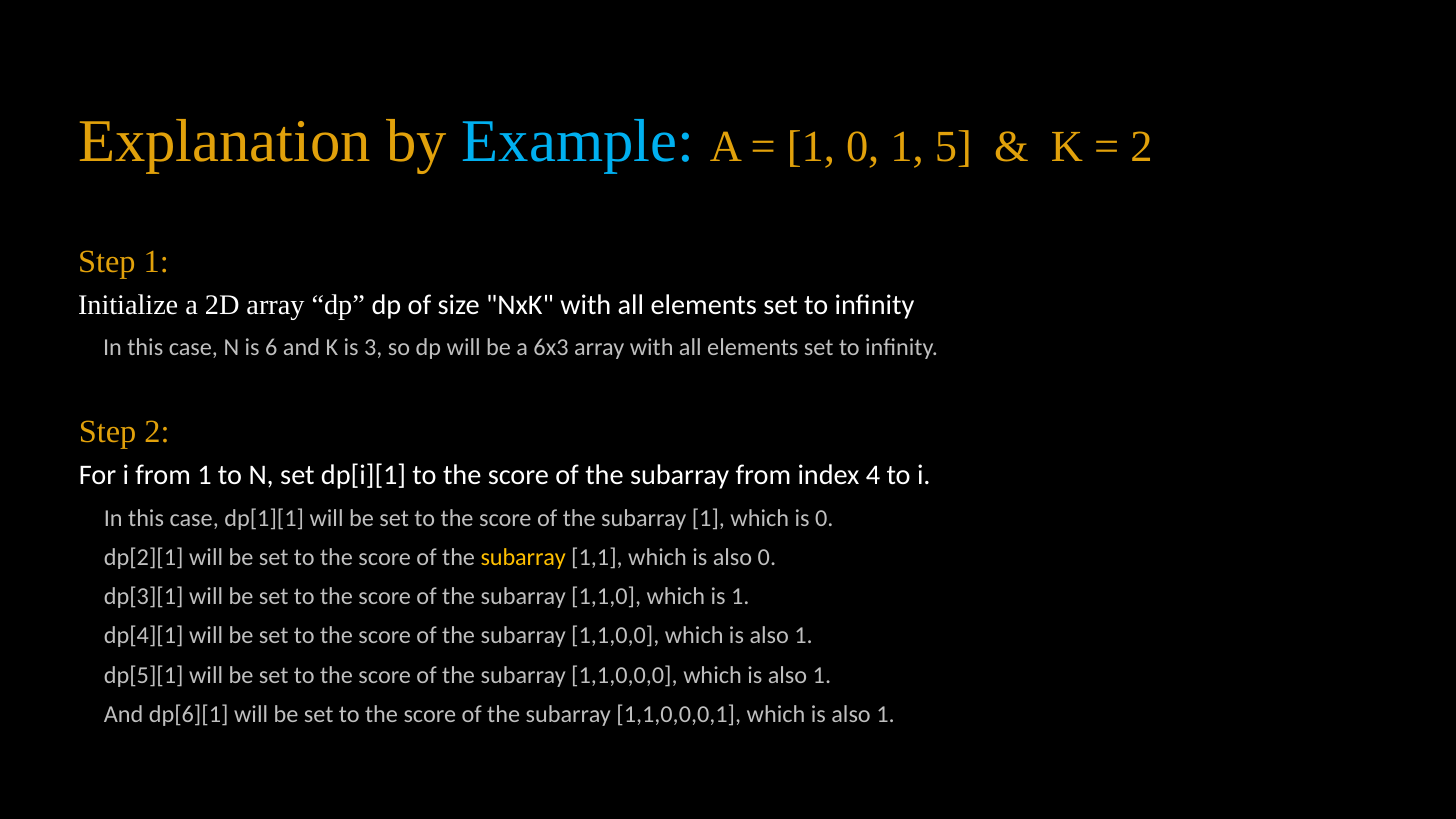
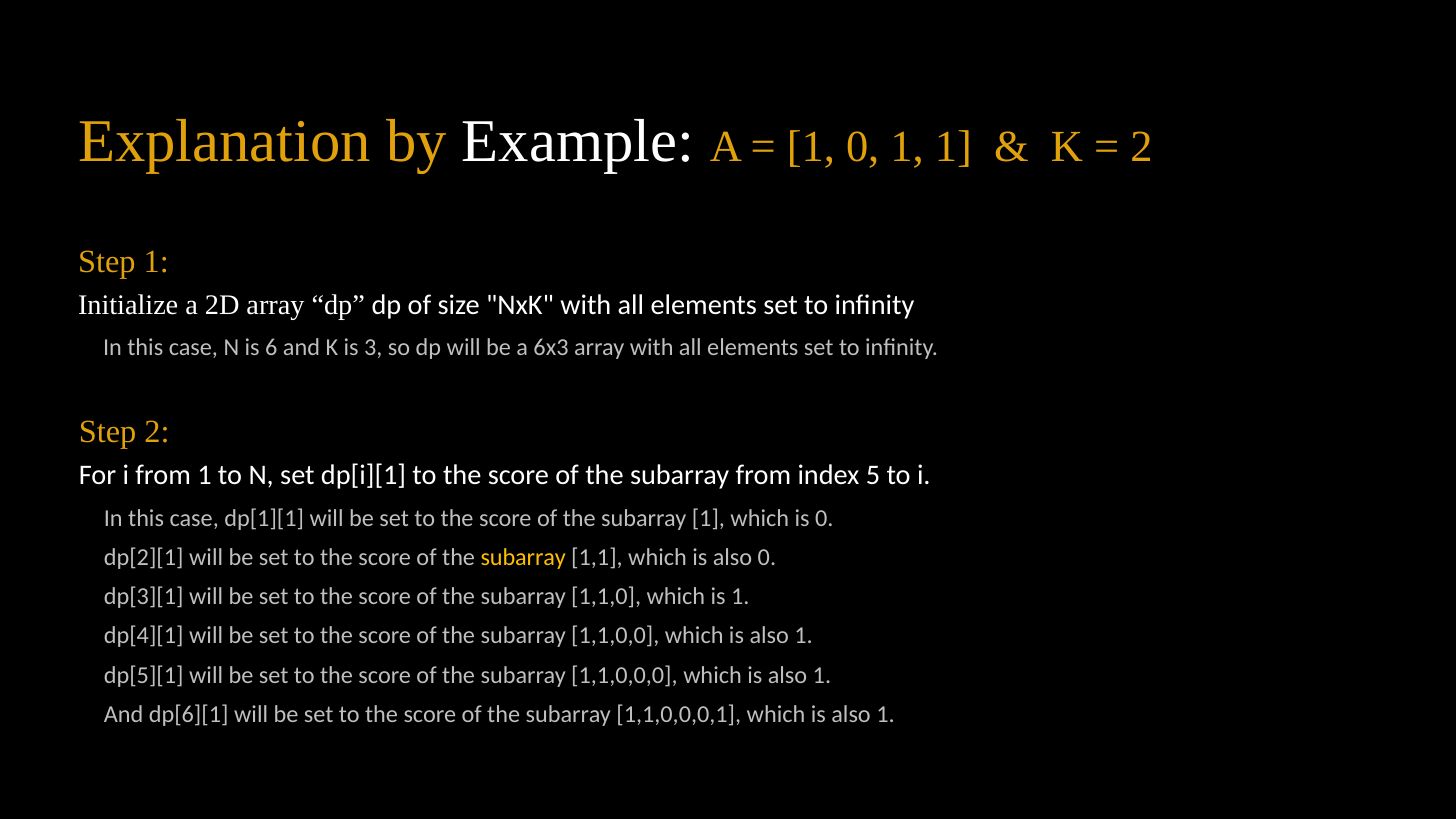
Example colour: light blue -> white (578, 141)
1 5: 5 -> 1 (953, 146)
4: 4 -> 5 (873, 475)
